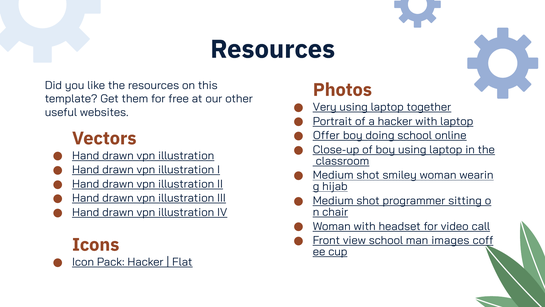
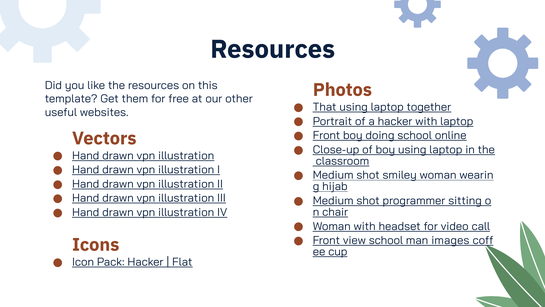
Very: Very -> That (325, 107)
Offer: Offer -> Front (326, 135)
